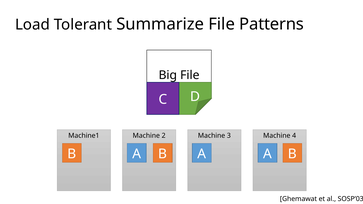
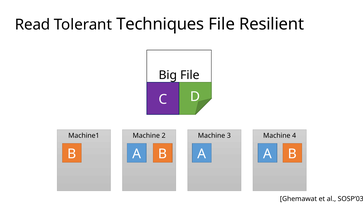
Load: Load -> Read (33, 25)
Summarize: Summarize -> Techniques (160, 24)
Patterns: Patterns -> Resilient (272, 24)
